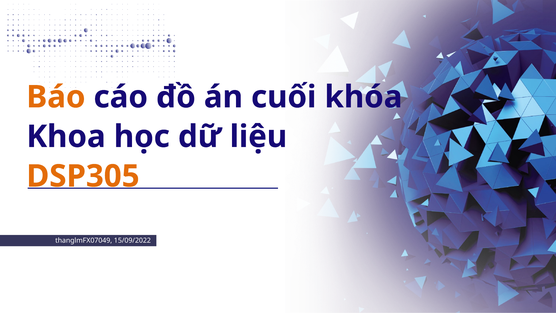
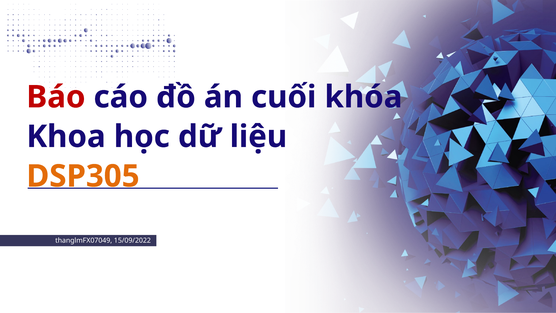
Báo colour: orange -> red (56, 97)
